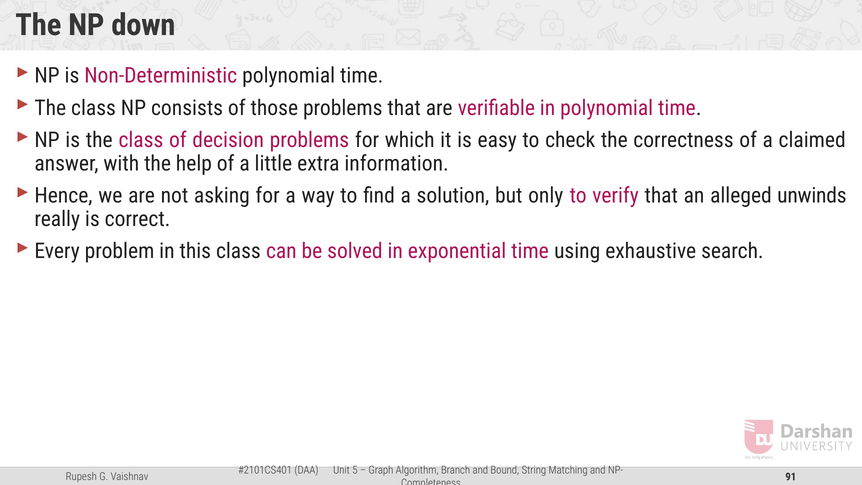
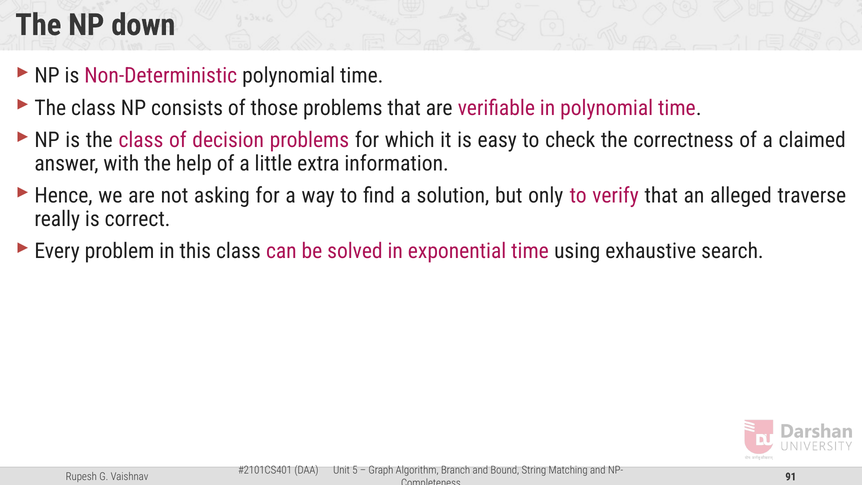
unwinds: unwinds -> traverse (812, 196)
